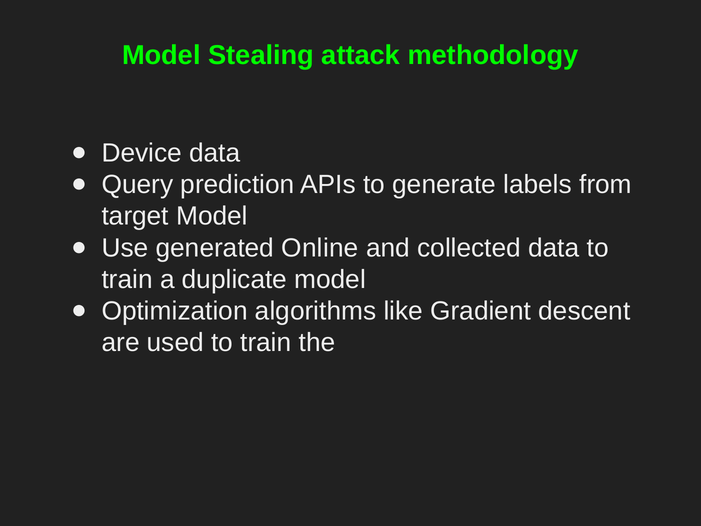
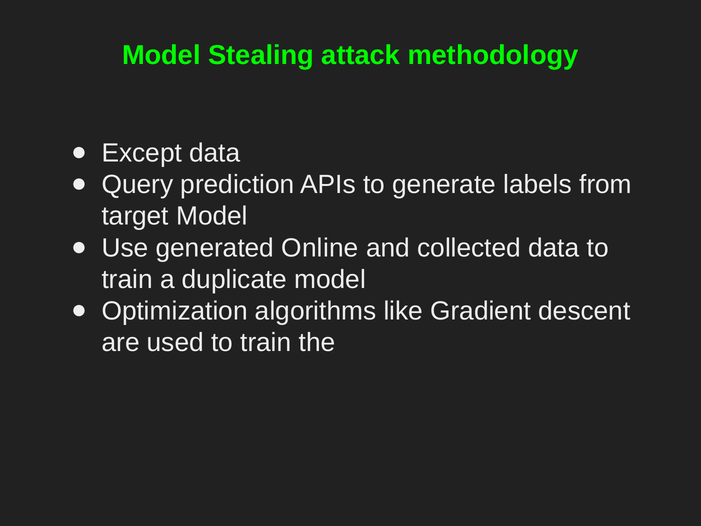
Device: Device -> Except (142, 153)
